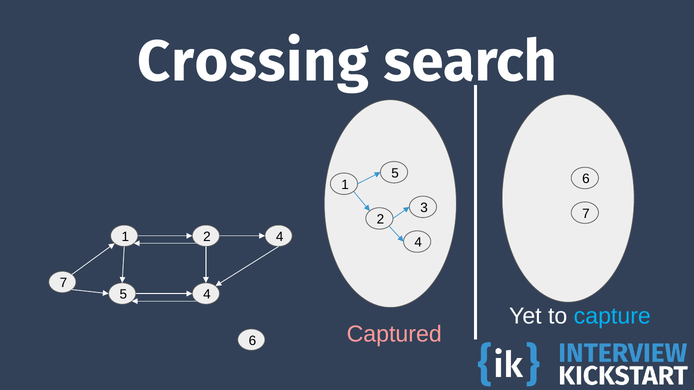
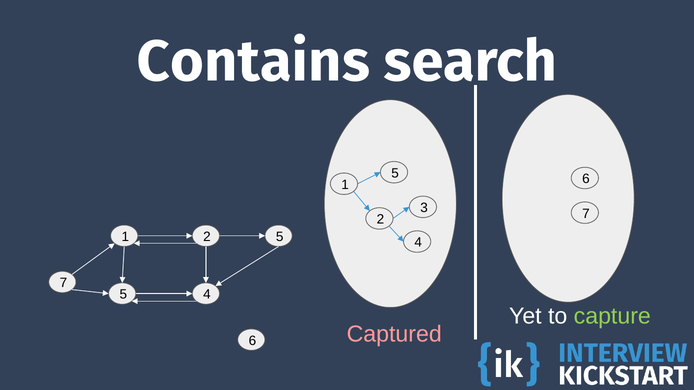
Crossing: Crossing -> Contains (253, 62)
4: 4 -> 5 (280, 237)
capture colour: light blue -> light green (612, 316)
